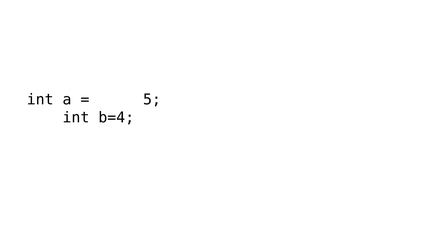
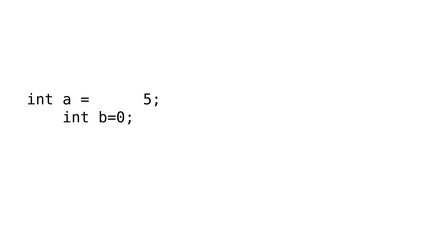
b=4: b=4 -> b=0 (116, 118)
